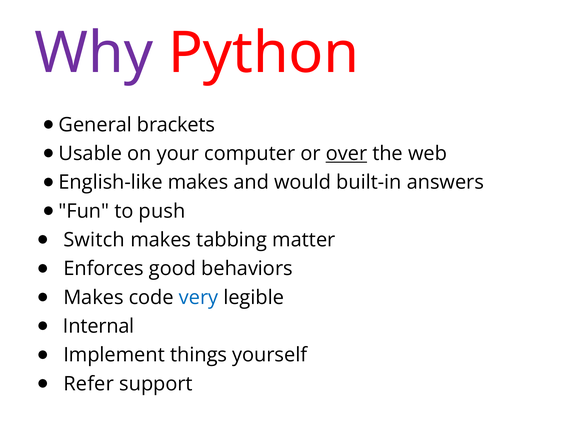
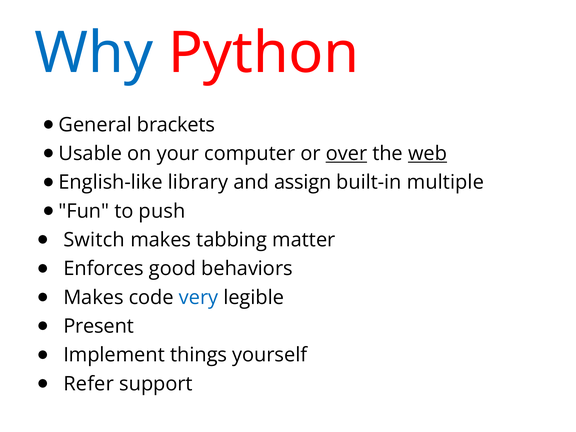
Why colour: purple -> blue (94, 53)
web underline: none -> present (428, 154)
English-like makes: makes -> library (198, 182)
would: would -> assign (303, 182)
answers: answers -> multiple (445, 182)
Internal: Internal -> Present (99, 326)
